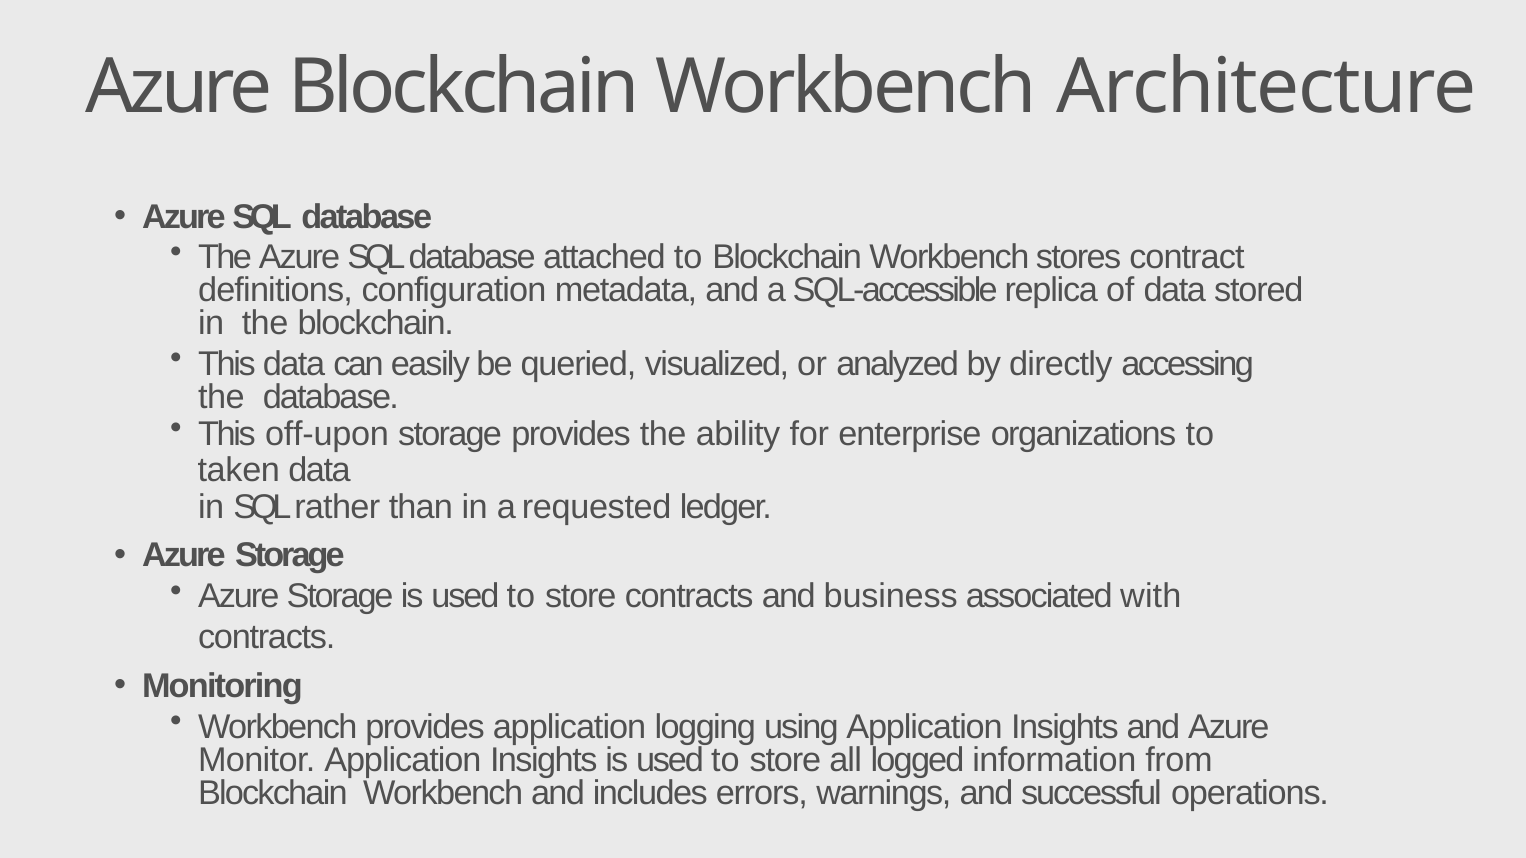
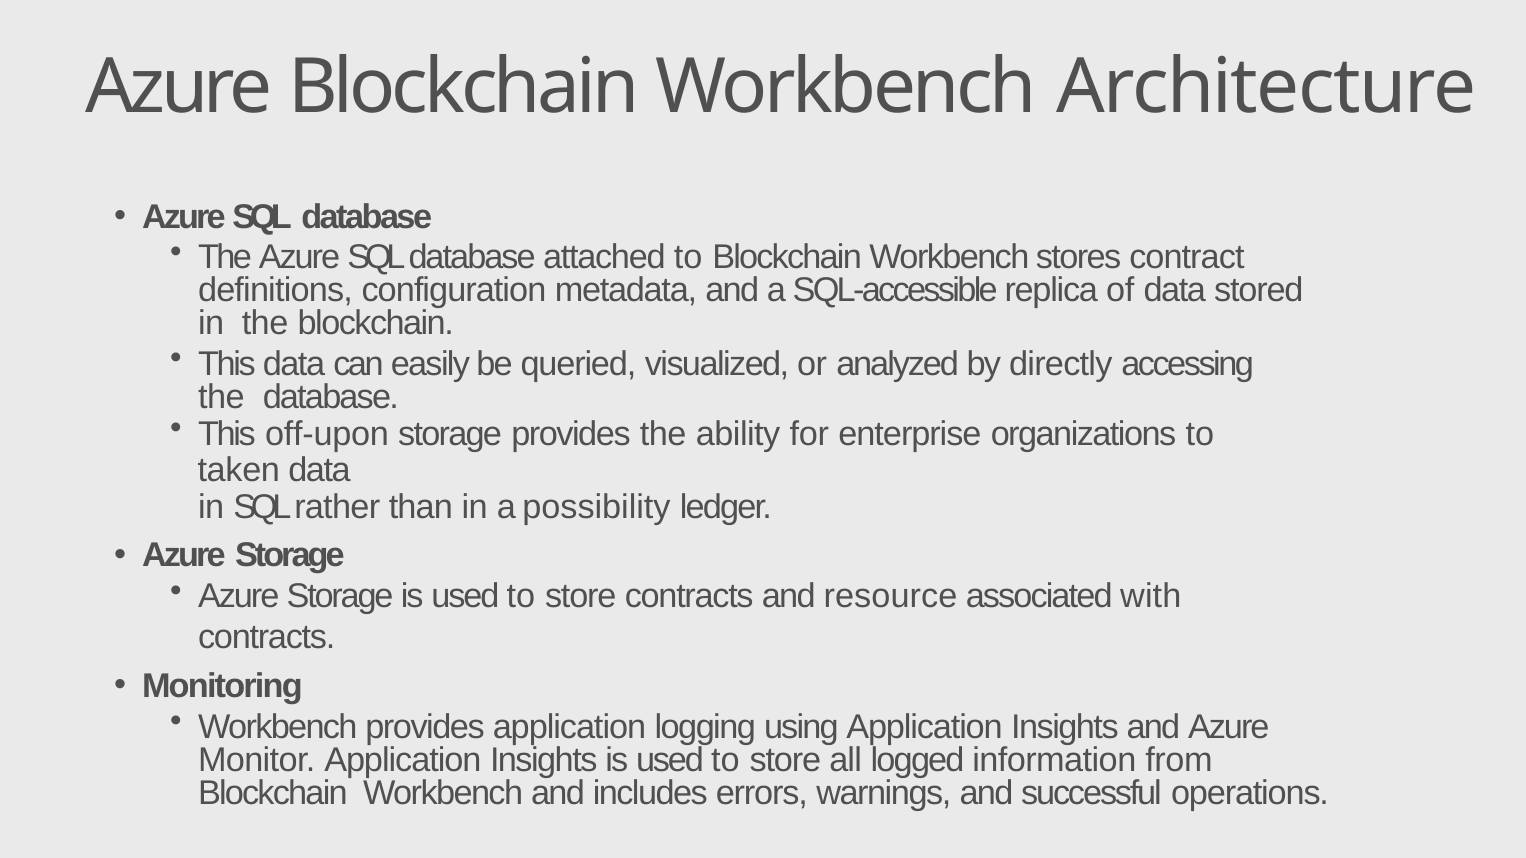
requested: requested -> possibility (596, 507)
business: business -> resource (891, 597)
